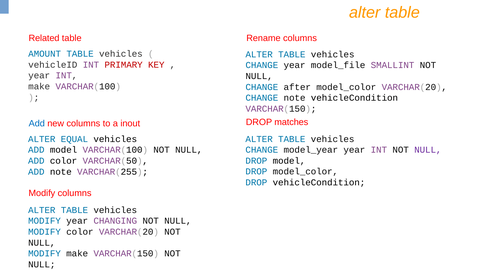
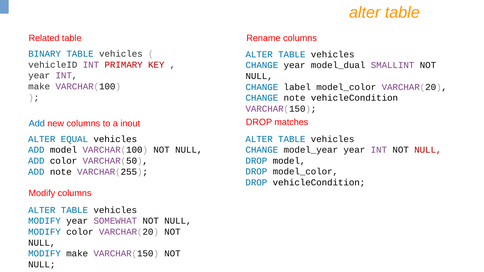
AMOUNT: AMOUNT -> BINARY (45, 54)
model_file: model_file -> model_dual (338, 65)
after: after -> label (297, 87)
NULL colour: purple -> red (428, 150)
CHANGING: CHANGING -> SOMEWHAT (115, 221)
